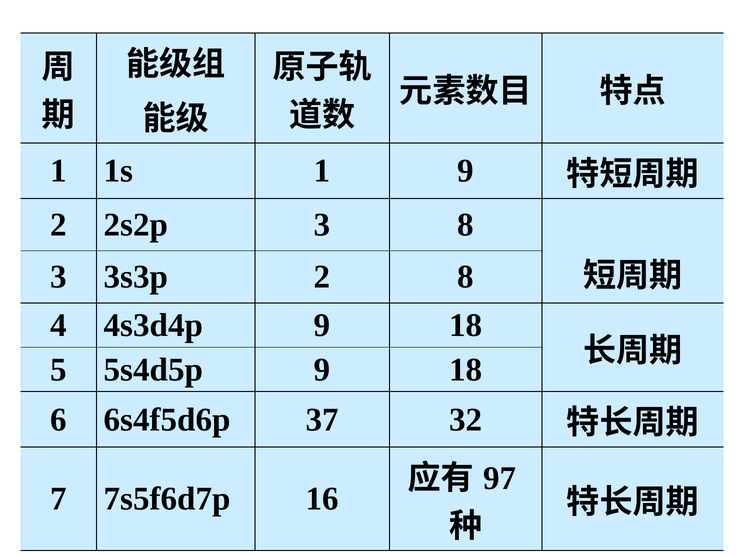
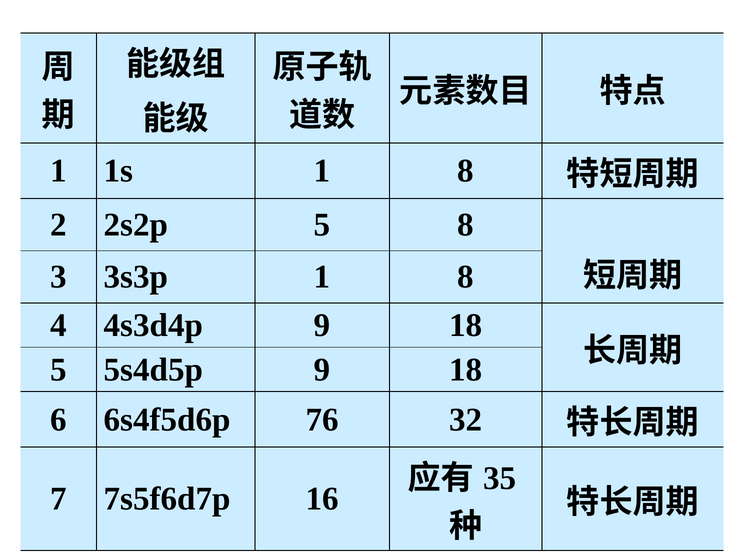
1s 1 9: 9 -> 8 (466, 171)
2s2p 3: 3 -> 5 (322, 225)
3s3p 2: 2 -> 1 (322, 277)
37: 37 -> 76 (322, 420)
97: 97 -> 35 (500, 478)
